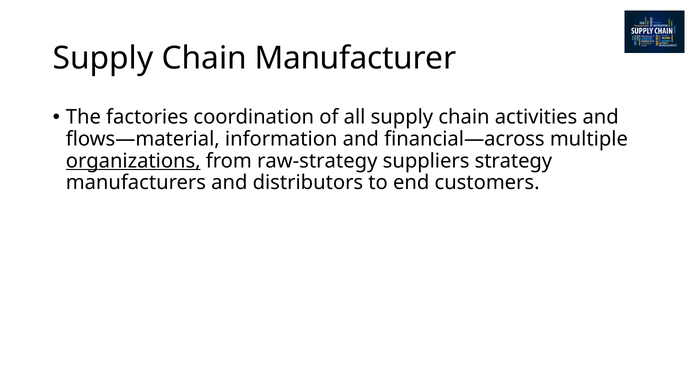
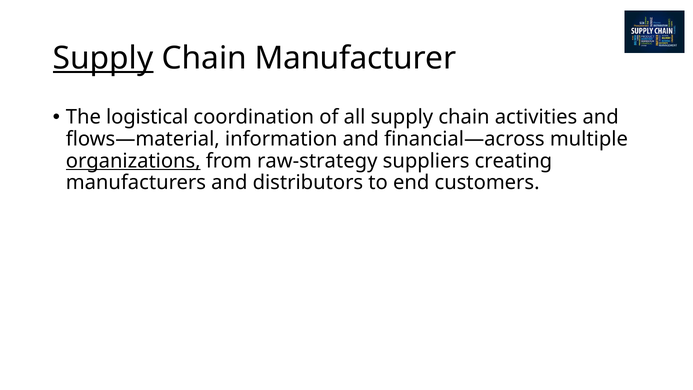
Supply underline: none -> present (103, 58)
factories: factories -> logistical (147, 117)
strategy: strategy -> creating (513, 161)
